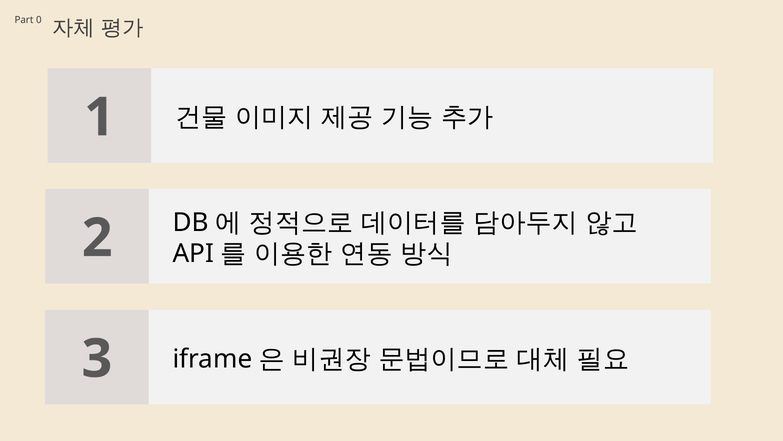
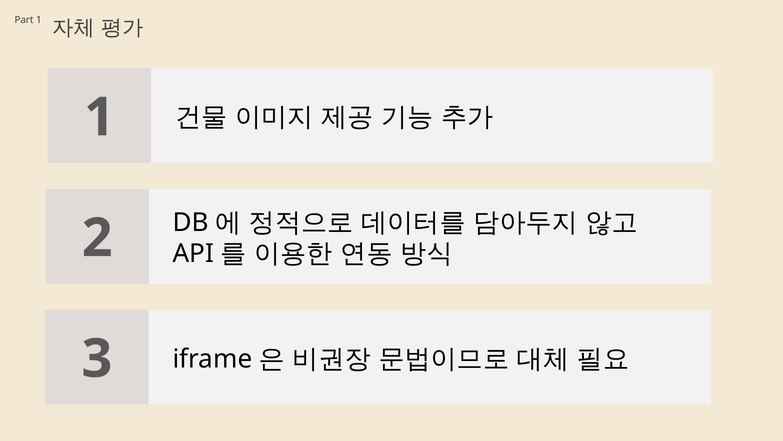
Part 0: 0 -> 1 (39, 20)
